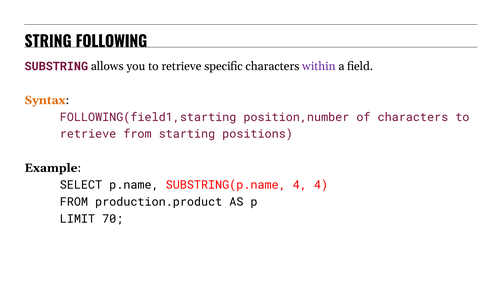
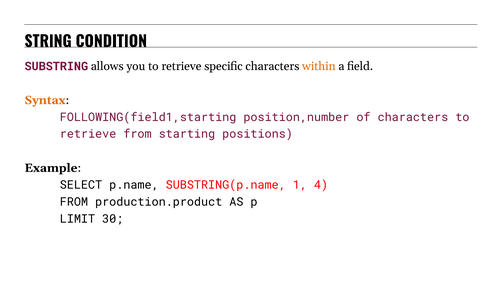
FOLLOWING: FOLLOWING -> CONDITION (111, 42)
within colour: purple -> orange (319, 66)
SUBSTRING(p.name 4: 4 -> 1 (300, 185)
70: 70 -> 30 (113, 219)
